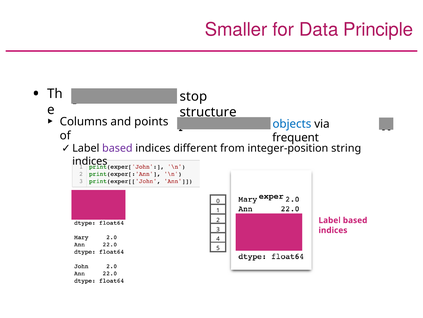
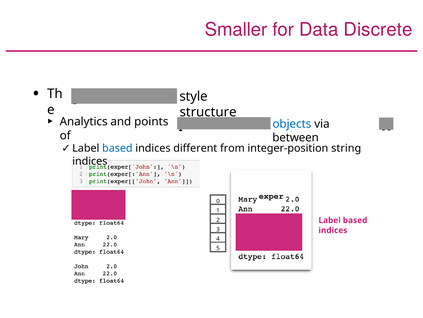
Principle: Principle -> Discrete (378, 30)
stop: stop -> style (194, 96)
Columns: Columns -> Analytics (84, 121)
frequent: frequent -> between (296, 137)
based colour: purple -> blue (117, 148)
